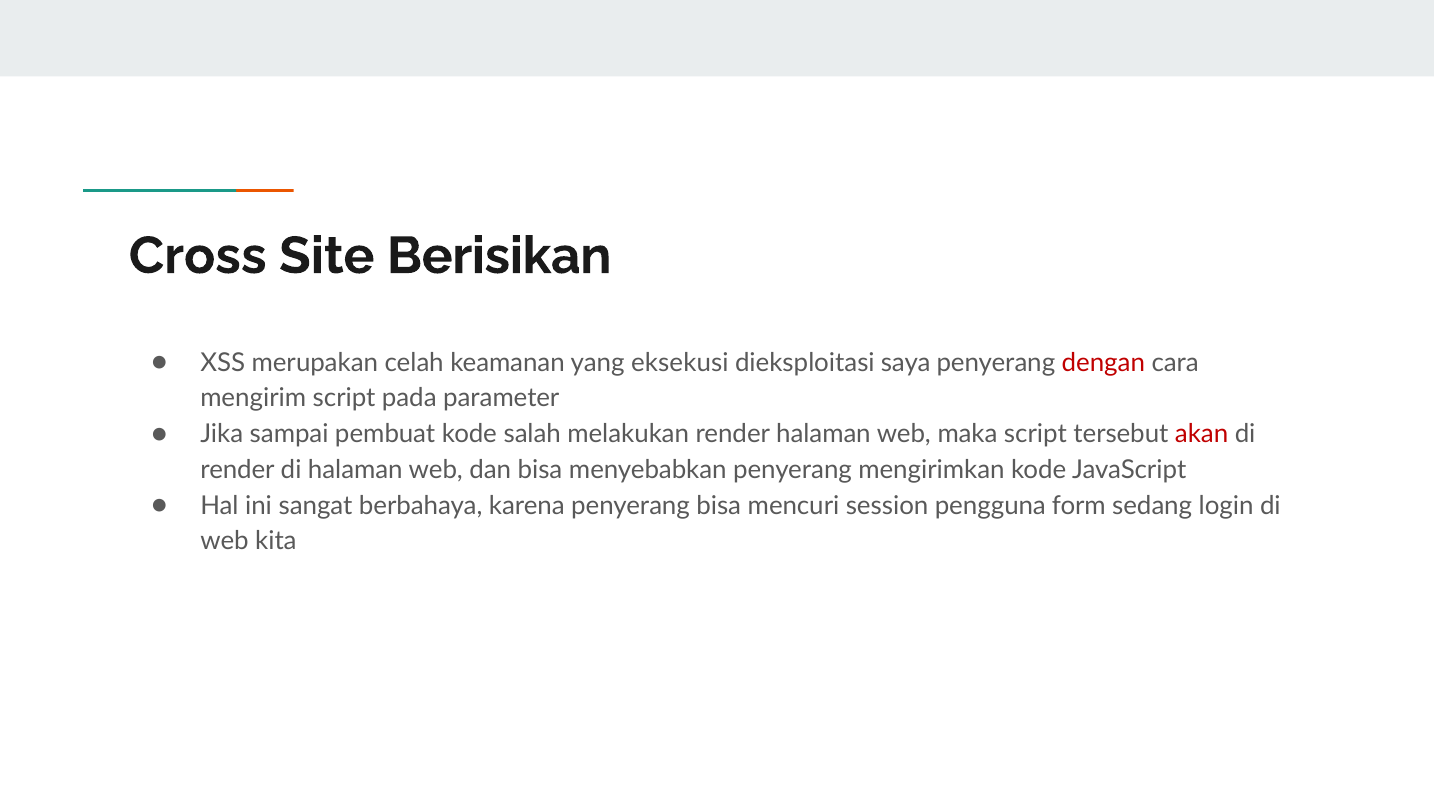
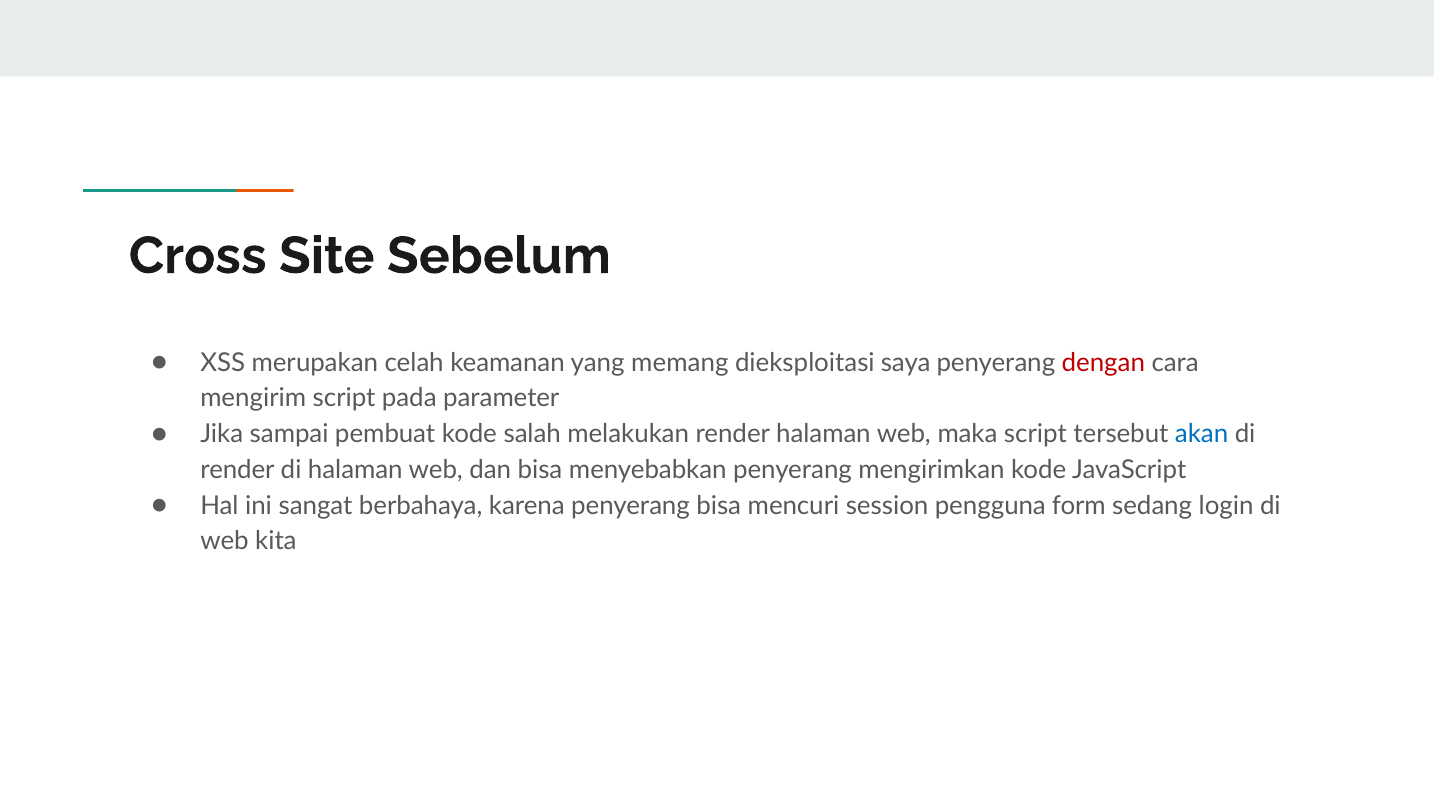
Berisikan: Berisikan -> Sebelum (499, 256)
eksekusi: eksekusi -> memang (680, 362)
akan colour: red -> blue (1202, 434)
